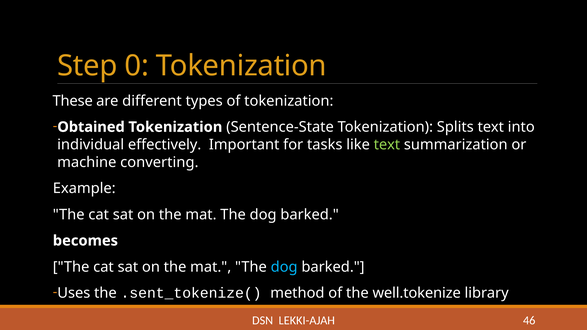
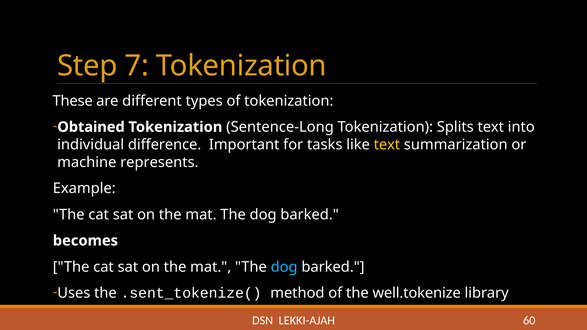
0: 0 -> 7 (137, 66)
Sentence-State: Sentence-State -> Sentence-Long (280, 127)
effectively: effectively -> difference (165, 145)
text colour: light green -> yellow (387, 145)
converting: converting -> represents (159, 162)
46: 46 -> 60 (529, 320)
